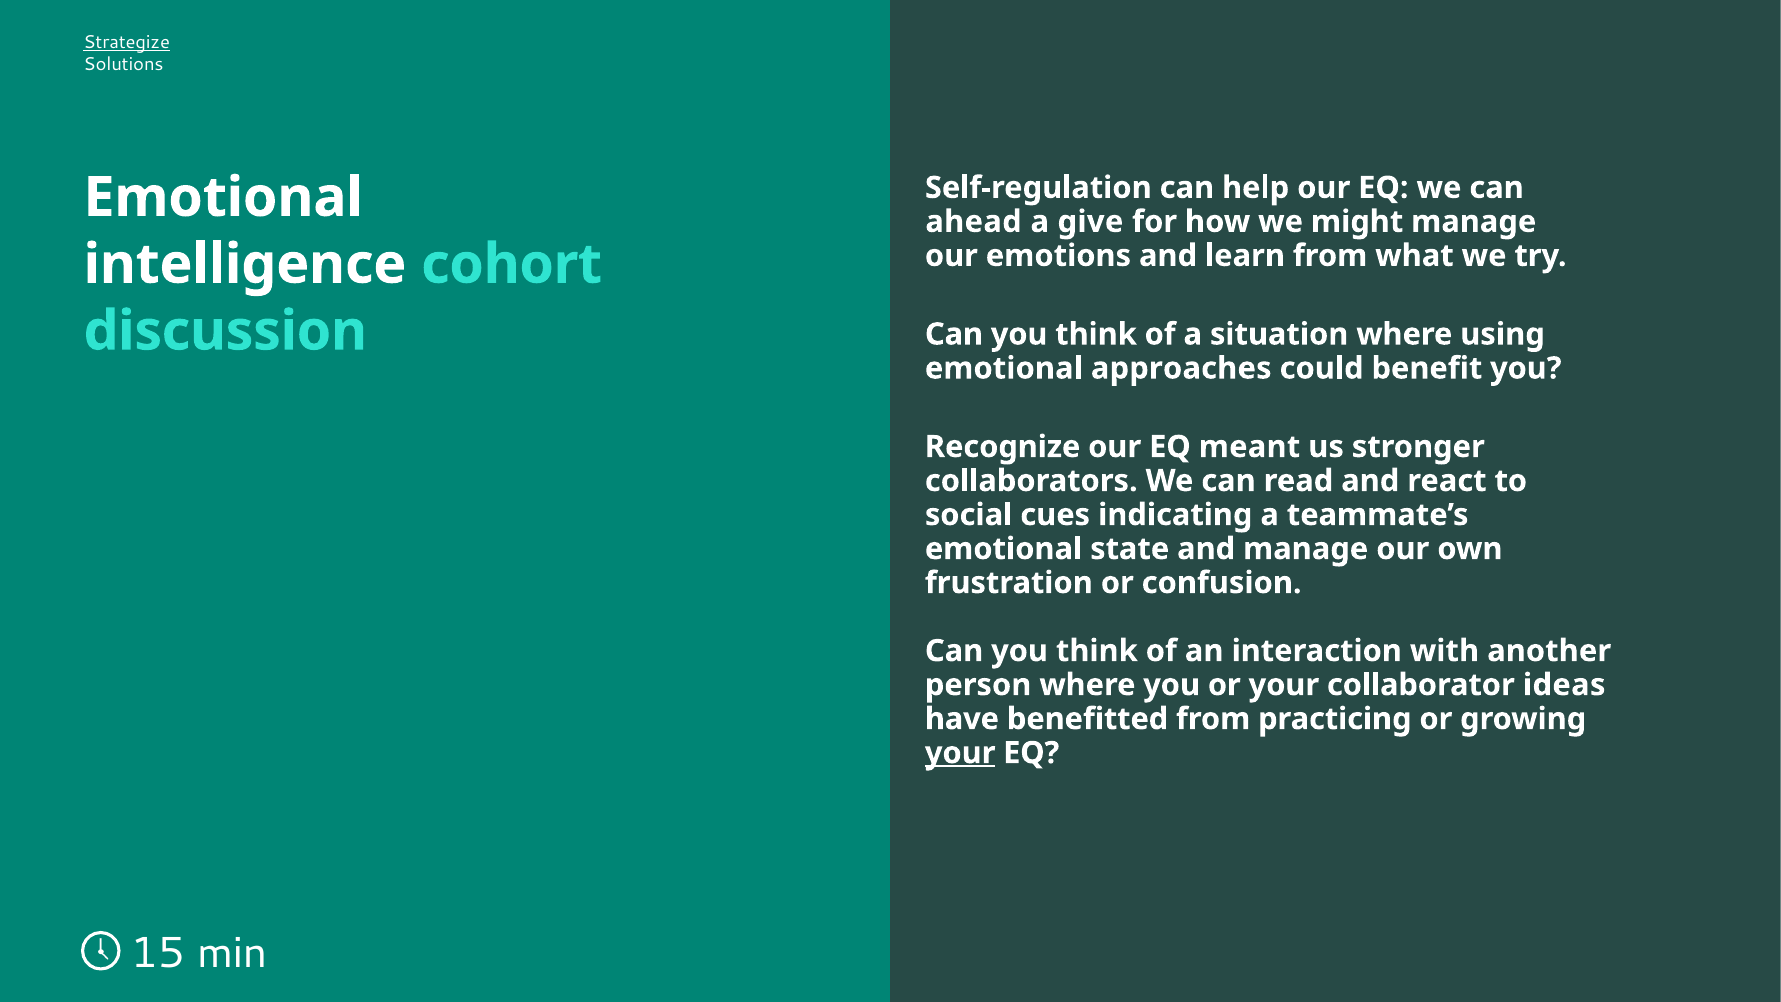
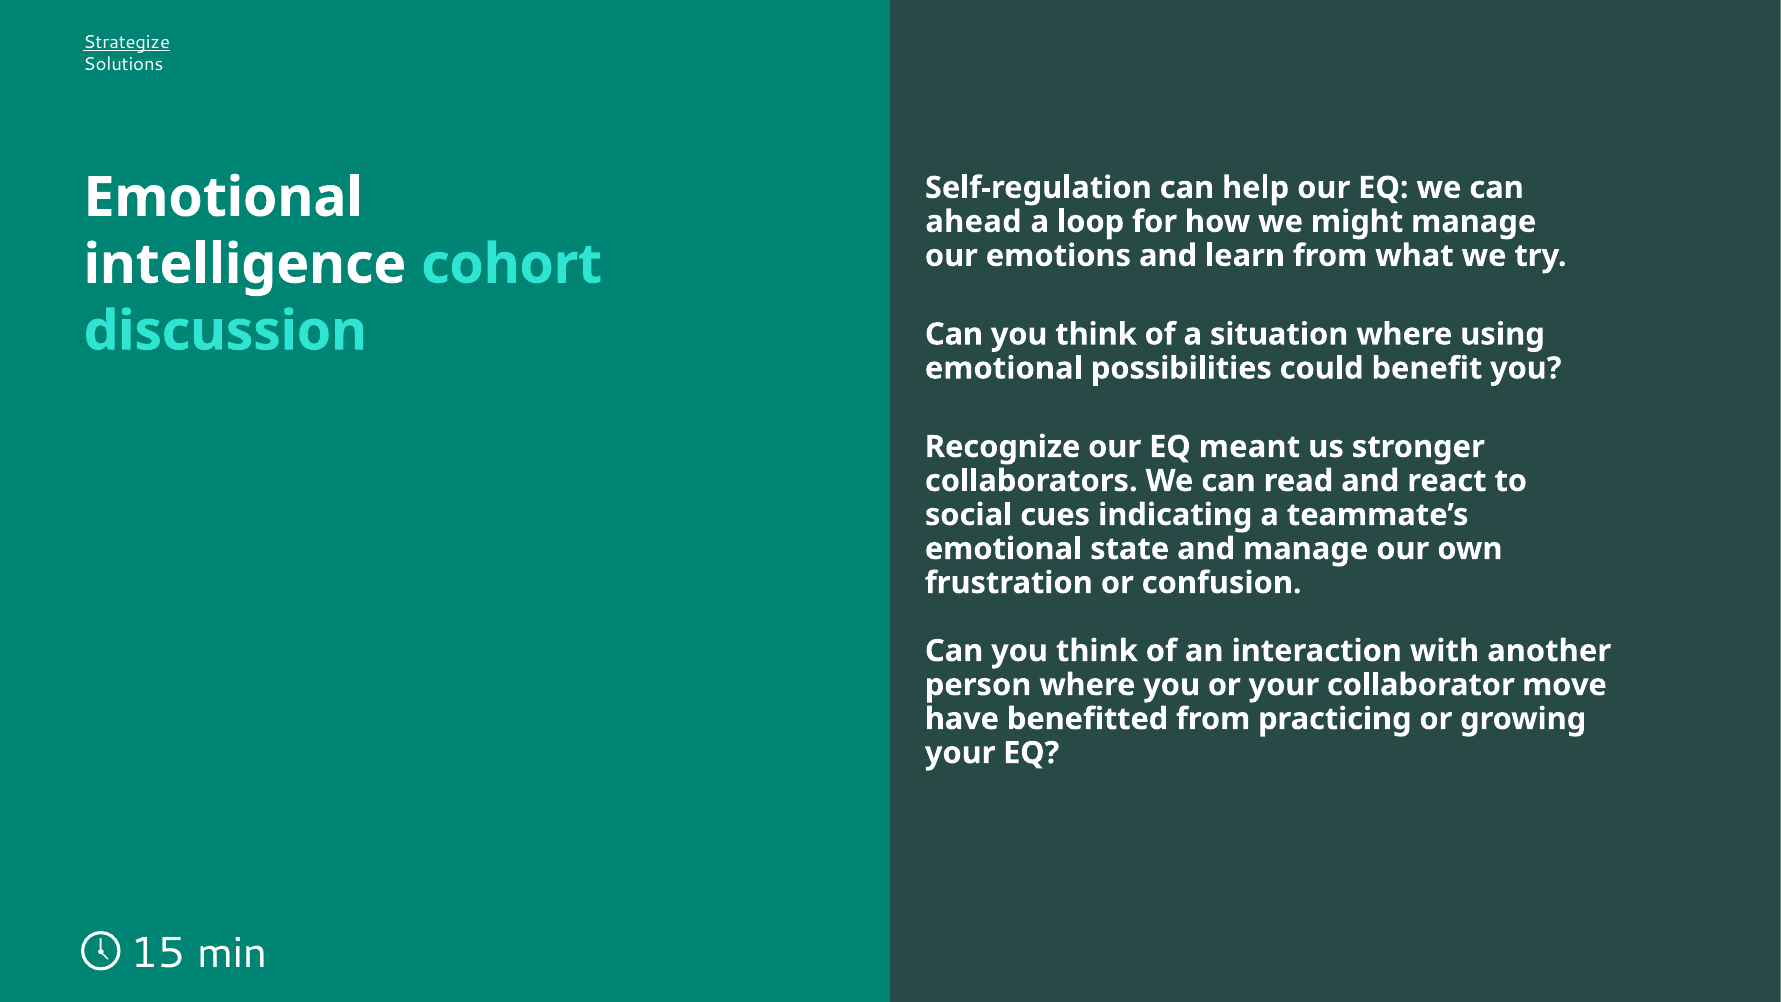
give: give -> loop (1091, 222)
approaches: approaches -> possibilities (1181, 368)
ideas: ideas -> move (1565, 685)
your underline: present -> none (960, 753)
